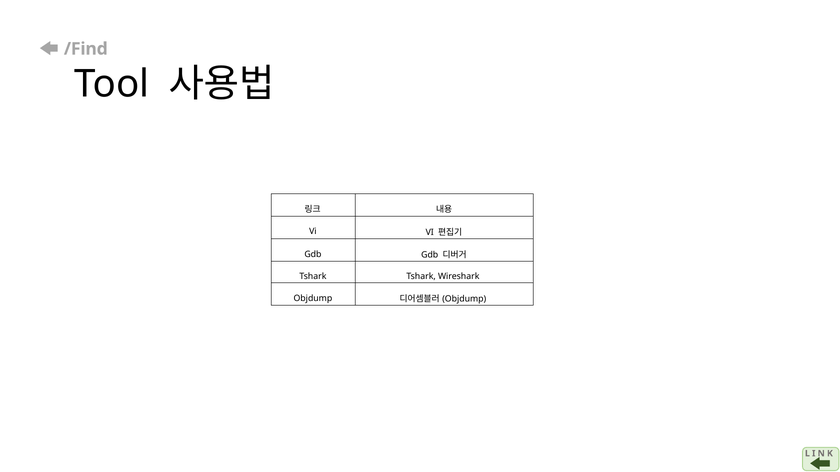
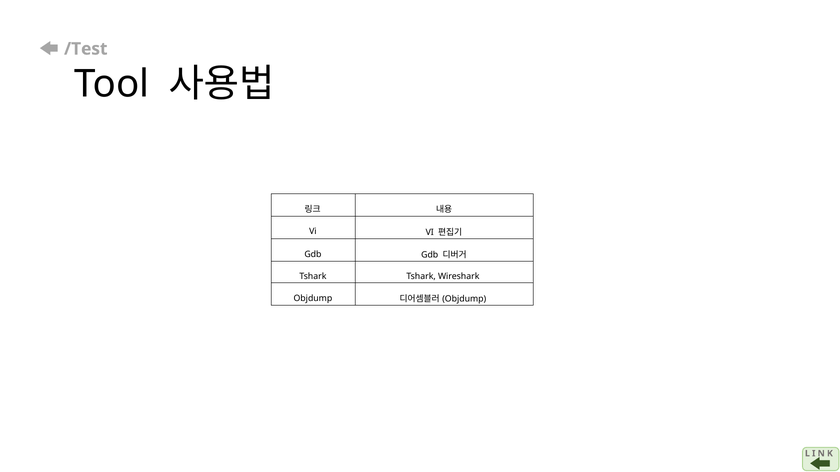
/Find: /Find -> /Test (86, 49)
